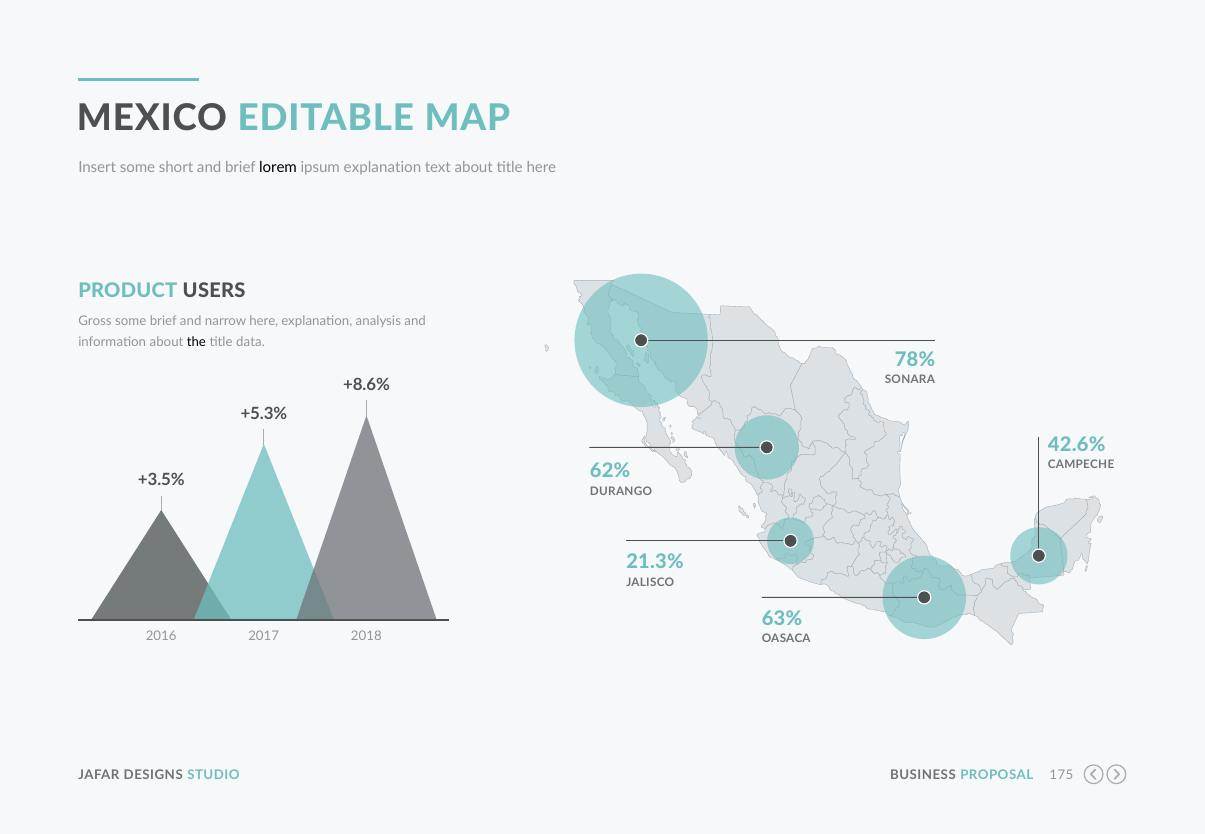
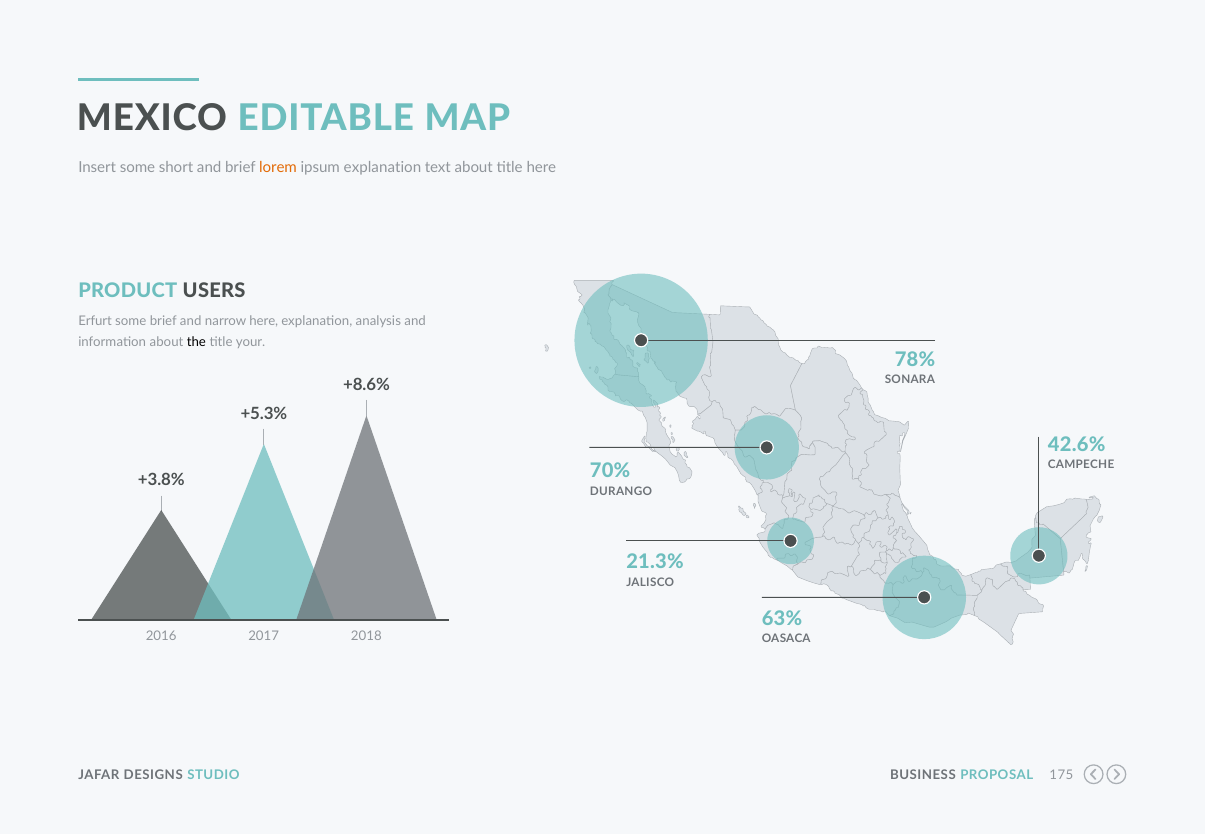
lorem colour: black -> orange (278, 168)
Gross: Gross -> Erfurt (95, 321)
data: data -> your (251, 342)
62%: 62% -> 70% (610, 471)
+3.5%: +3.5% -> +3.8% (161, 481)
